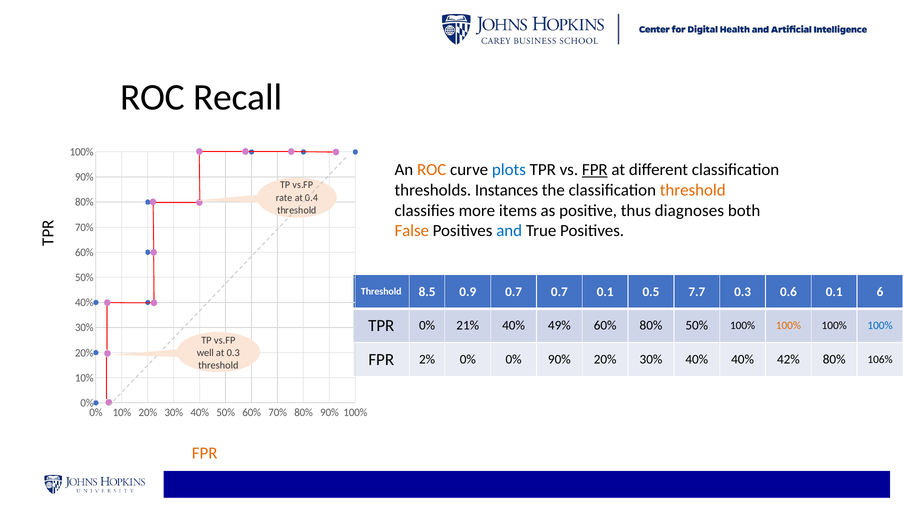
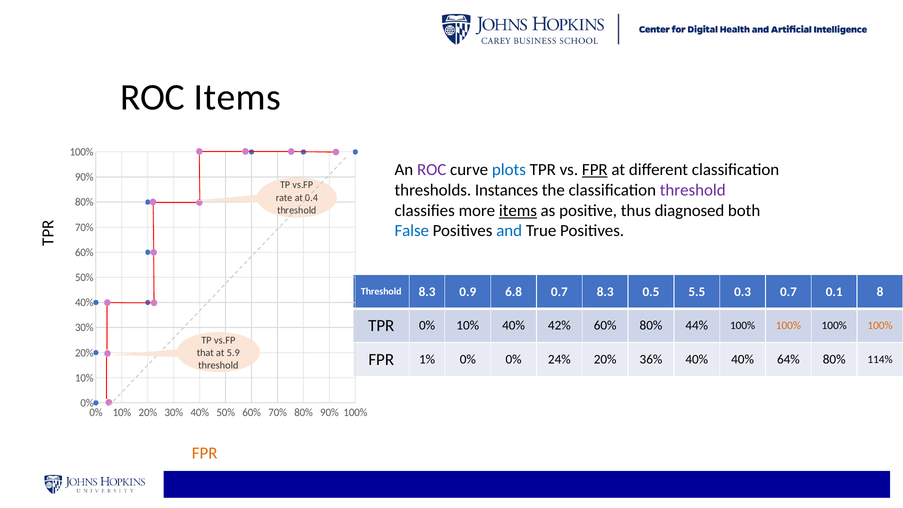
ROC Recall: Recall -> Items (237, 97)
ROC colour: orange -> purple (432, 170)
threshold colour: orange -> purple (693, 190)
items underline: none -> present (518, 210)
diagnoses: diagnoses -> diagnosed (689, 210)
False colour: orange -> blue (412, 231)
Threshold 8.5: 8.5 -> 8.3 (427, 292)
0.9 0.7: 0.7 -> 6.8 (514, 292)
0.7 0.1: 0.1 -> 8.3 (605, 292)
7.7: 7.7 -> 5.5 (697, 292)
0.3 0.6: 0.6 -> 0.7 (788, 292)
6: 6 -> 8 (880, 292)
TPR 0% 21%: 21% -> 10% (468, 326)
49%: 49% -> 42% (559, 326)
80% 50%: 50% -> 44% (697, 326)
100% colour: blue -> orange (880, 326)
well: well -> that (205, 353)
at 0.3: 0.3 -> 5.9 (233, 353)
2%: 2% -> 1% (427, 360)
0% 90%: 90% -> 24% (559, 360)
30%: 30% -> 36% (651, 360)
42%: 42% -> 64% (788, 360)
106%: 106% -> 114% (880, 359)
